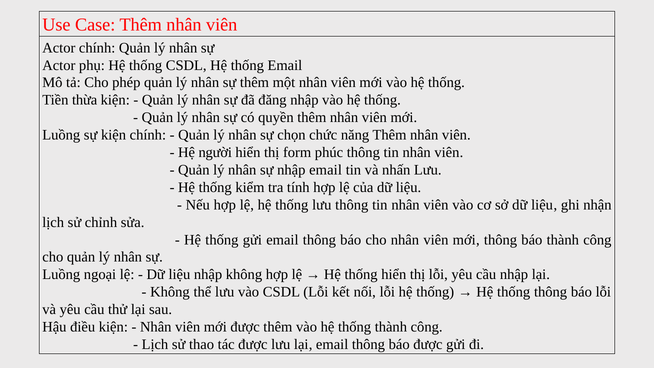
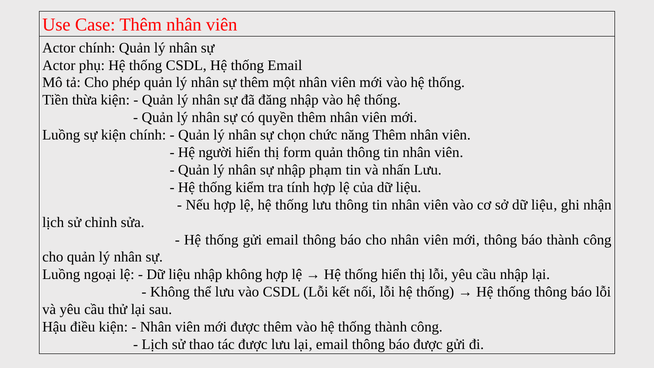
form phúc: phúc -> quản (329, 152)
nhập email: email -> phạm (326, 170)
